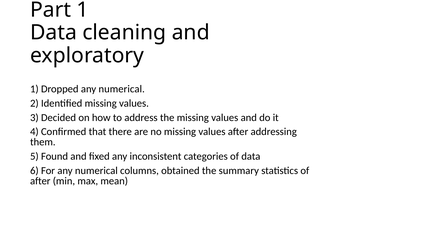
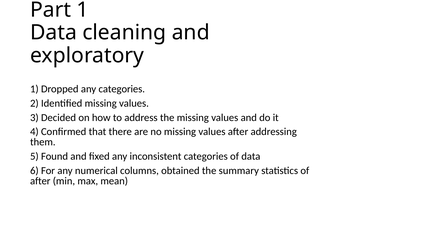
Dropped any numerical: numerical -> categories (122, 89)
